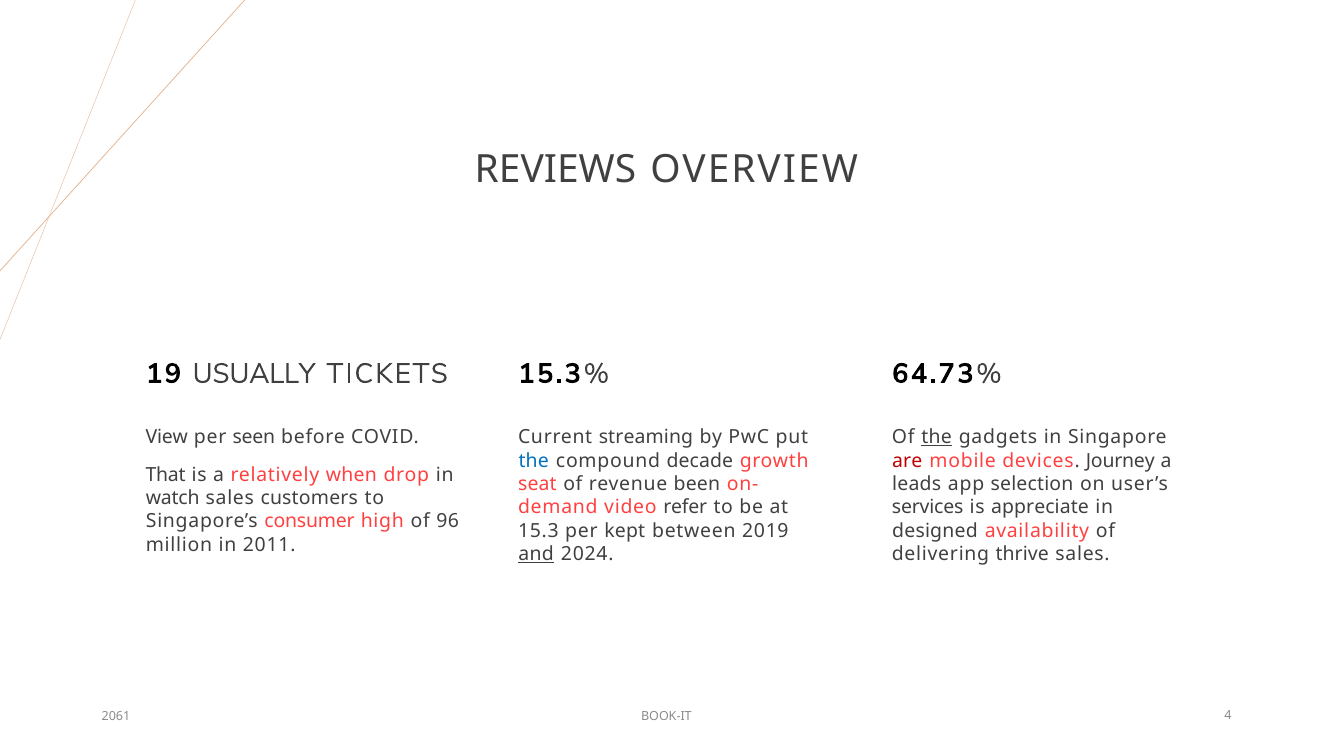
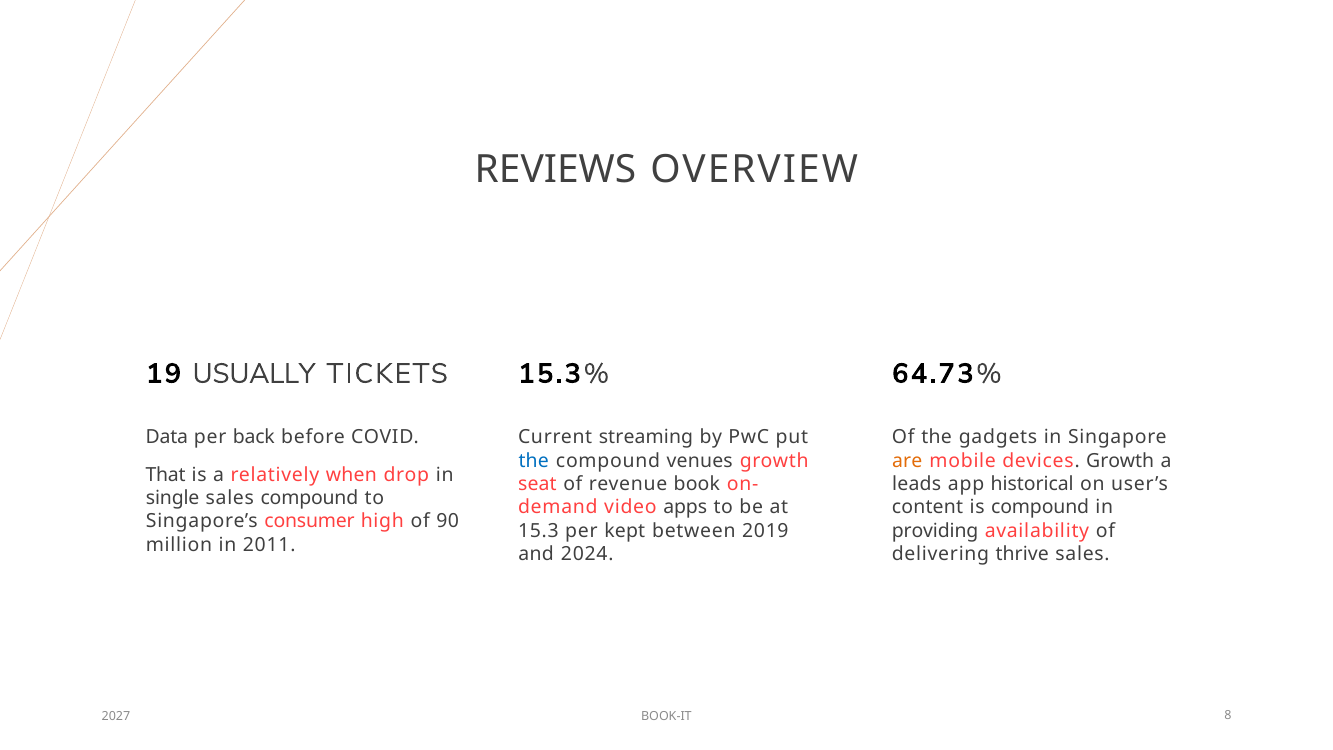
View: View -> Data (167, 437)
seen: seen -> back (254, 437)
the underline: present -> none (937, 437)
decade: decade -> venues (700, 461)
are colour: red -> orange (907, 461)
devices Journey: Journey -> Growth (1120, 461)
been: been -> book (697, 484)
selection: selection -> historical (1032, 484)
watch: watch -> single (173, 498)
sales customers: customers -> compound (309, 498)
refer: refer -> apps (685, 507)
services: services -> content (927, 507)
is appreciate: appreciate -> compound (1040, 507)
96: 96 -> 90 (448, 521)
designed: designed -> providing (935, 531)
and underline: present -> none (536, 554)
2061: 2061 -> 2027 (116, 716)
4: 4 -> 8 (1228, 715)
